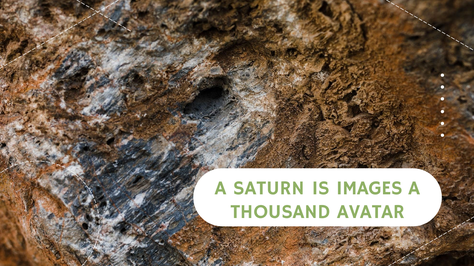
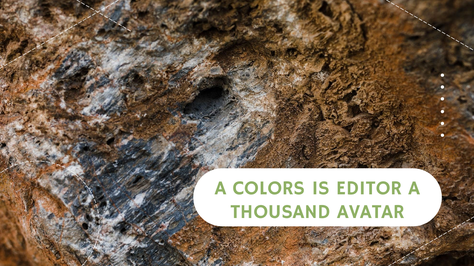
SATURN: SATURN -> COLORS (269, 189)
IMAGES: IMAGES -> EDITOR (369, 189)
